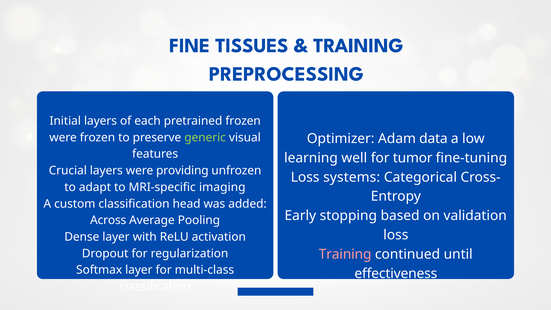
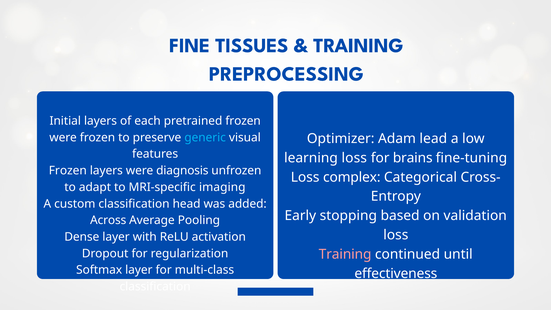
generic colour: light green -> light blue (205, 137)
data: data -> lead (433, 139)
learning well: well -> loss (354, 158)
tumor: tumor -> brains (413, 158)
Crucial: Crucial -> Frozen (68, 171)
providing: providing -> diagnosis (182, 171)
systems: systems -> complex (352, 177)
